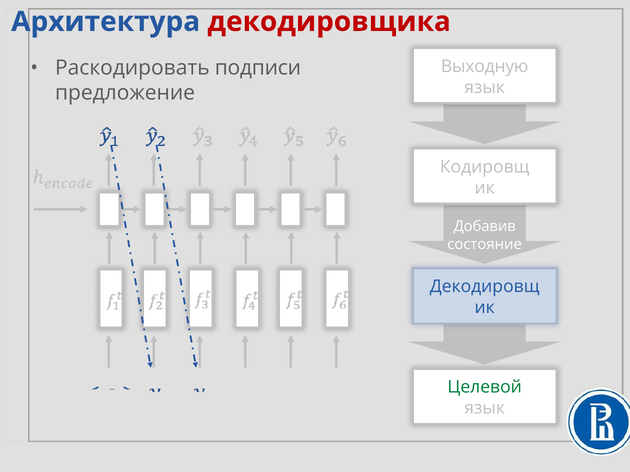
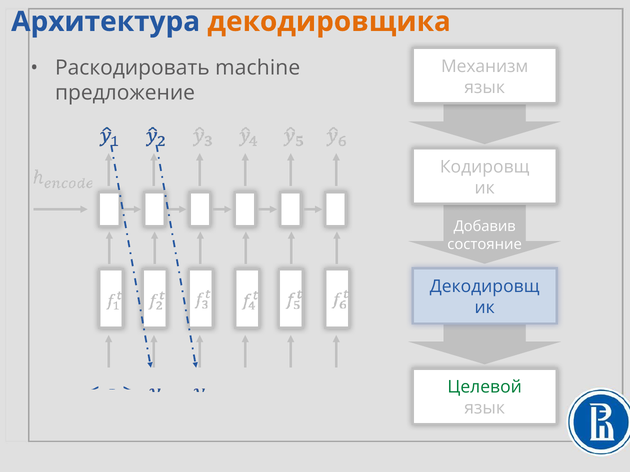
декодировщика colour: red -> orange (329, 22)
подписи: подписи -> machine (258, 68)
Выходную: Выходную -> Механизм (485, 66)
